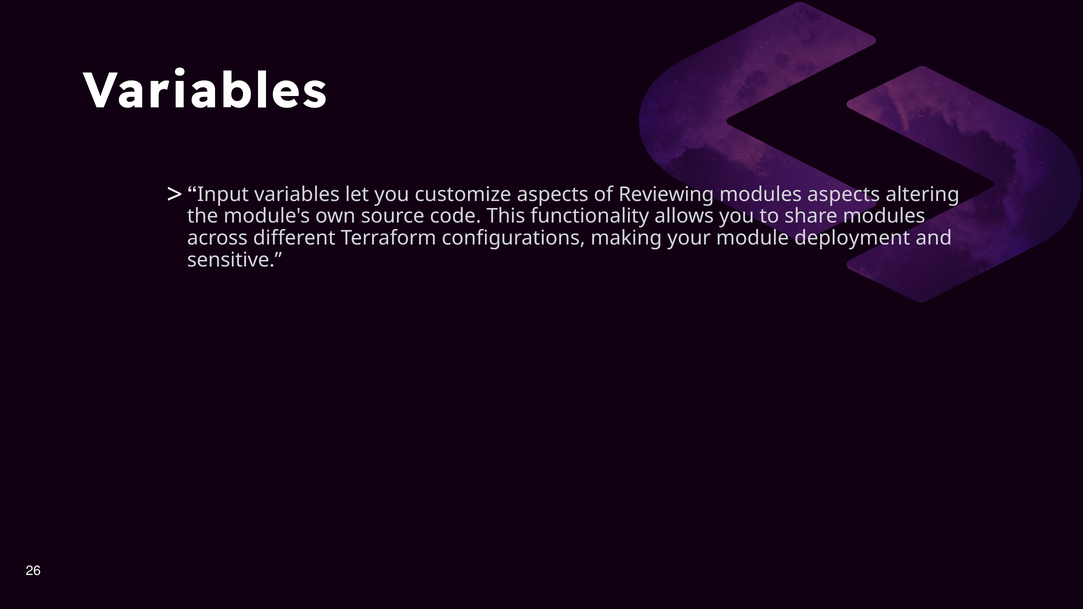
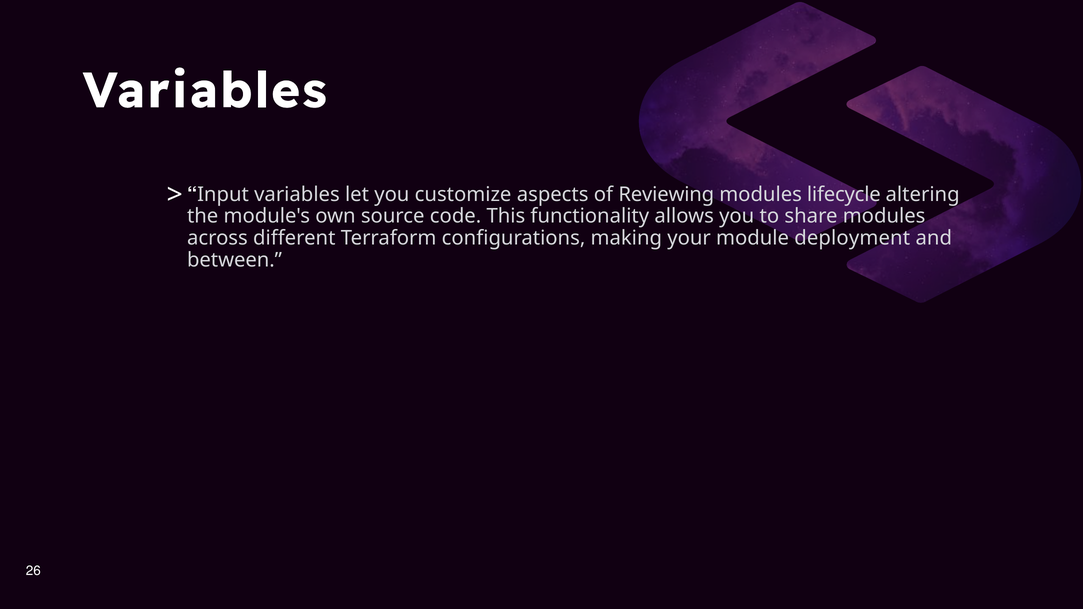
modules aspects: aspects -> lifecycle (844, 194)
sensitive: sensitive -> between (235, 260)
